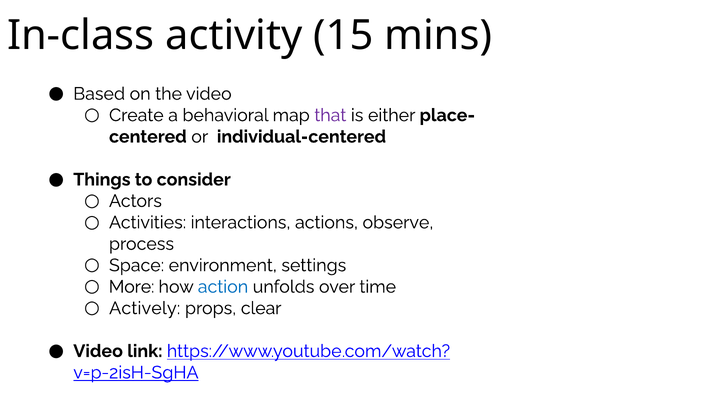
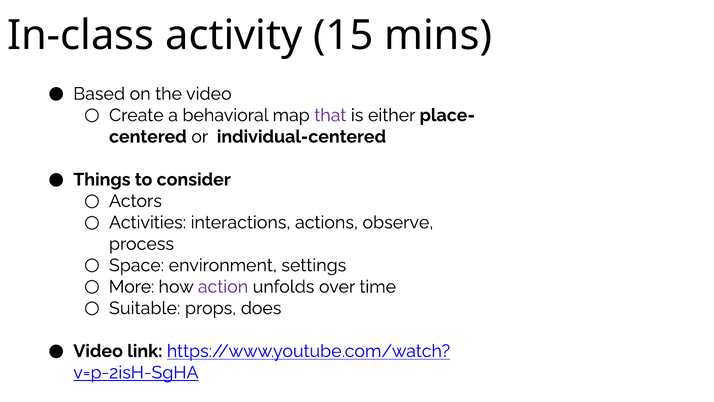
action colour: blue -> purple (223, 287)
Actively: Actively -> Suitable (145, 308)
clear: clear -> does (261, 308)
